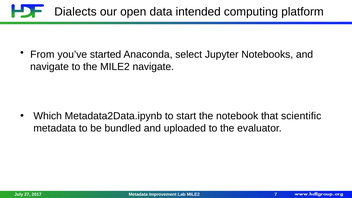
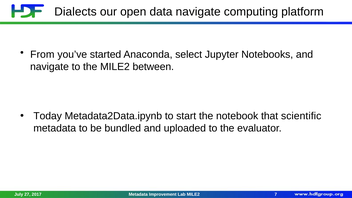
data intended: intended -> navigate (198, 12)
MILE2 navigate: navigate -> between (153, 67)
Which: Which -> Today (48, 116)
